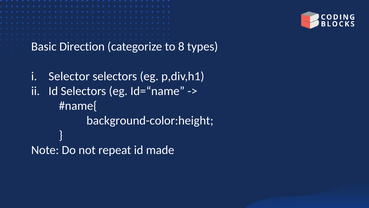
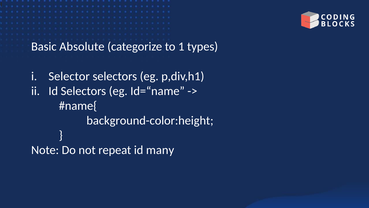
Direction: Direction -> Absolute (82, 47)
8: 8 -> 1 (181, 47)
made: made -> many (160, 150)
